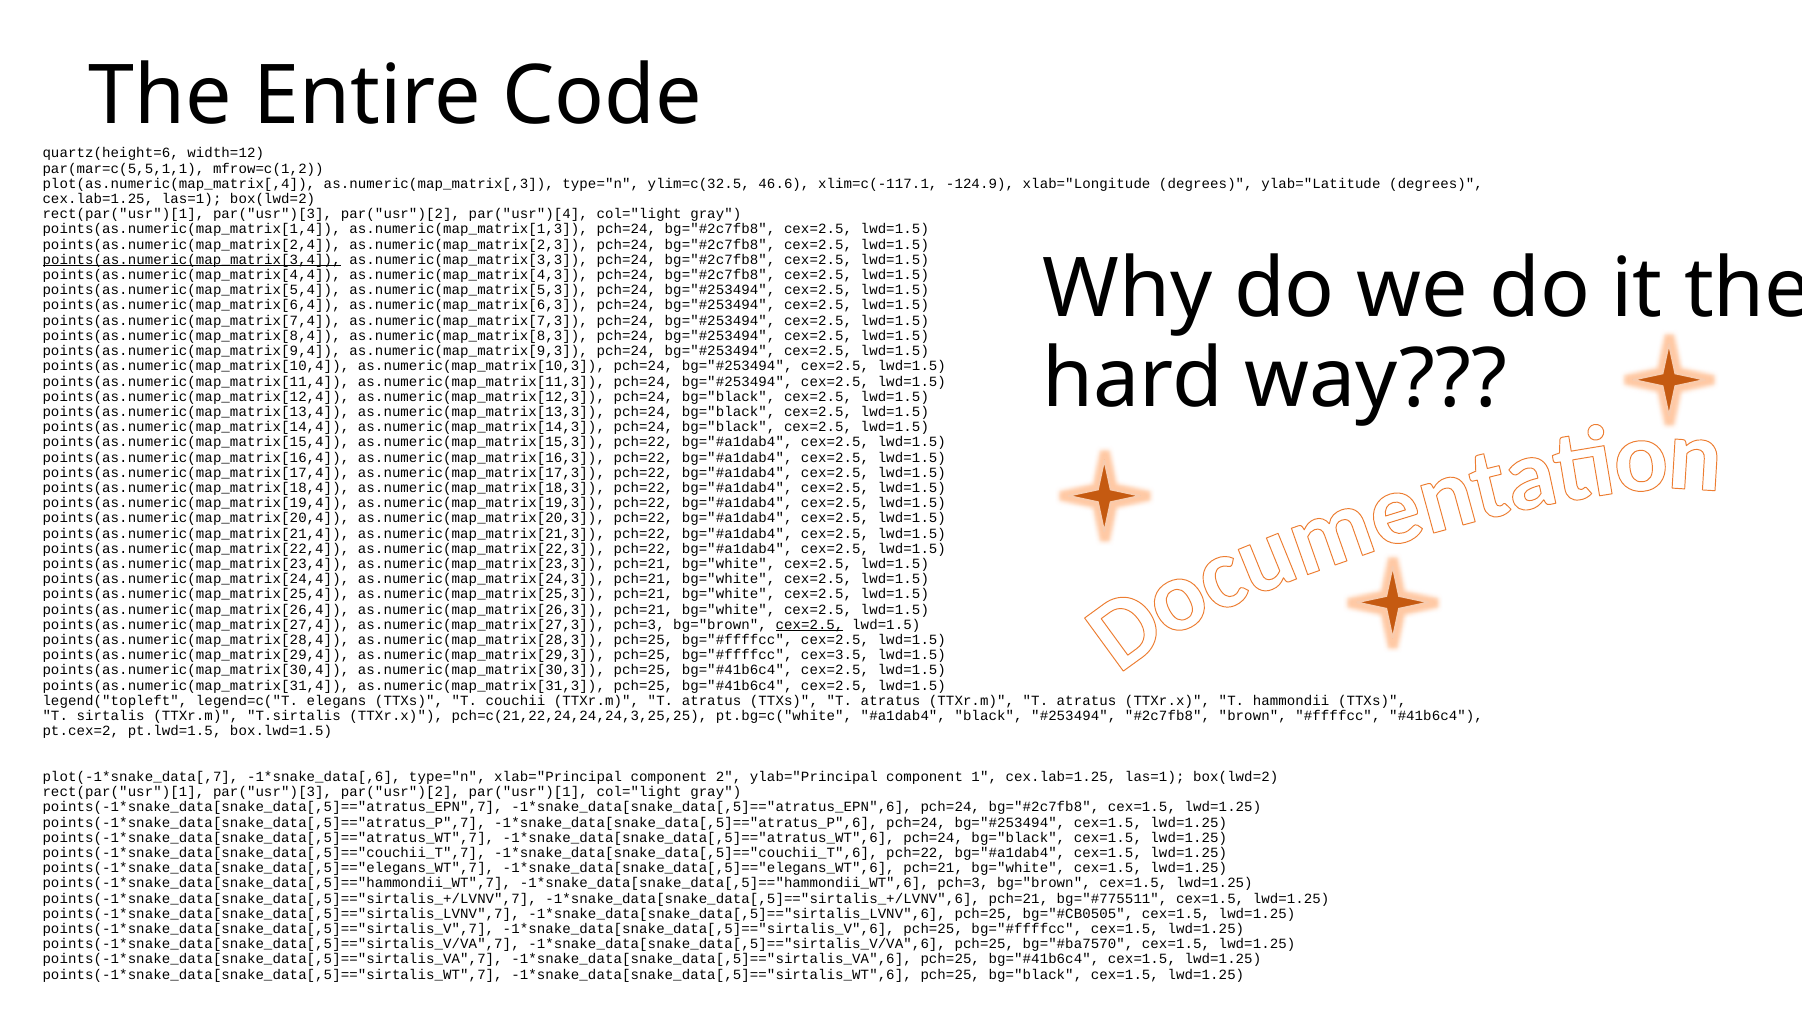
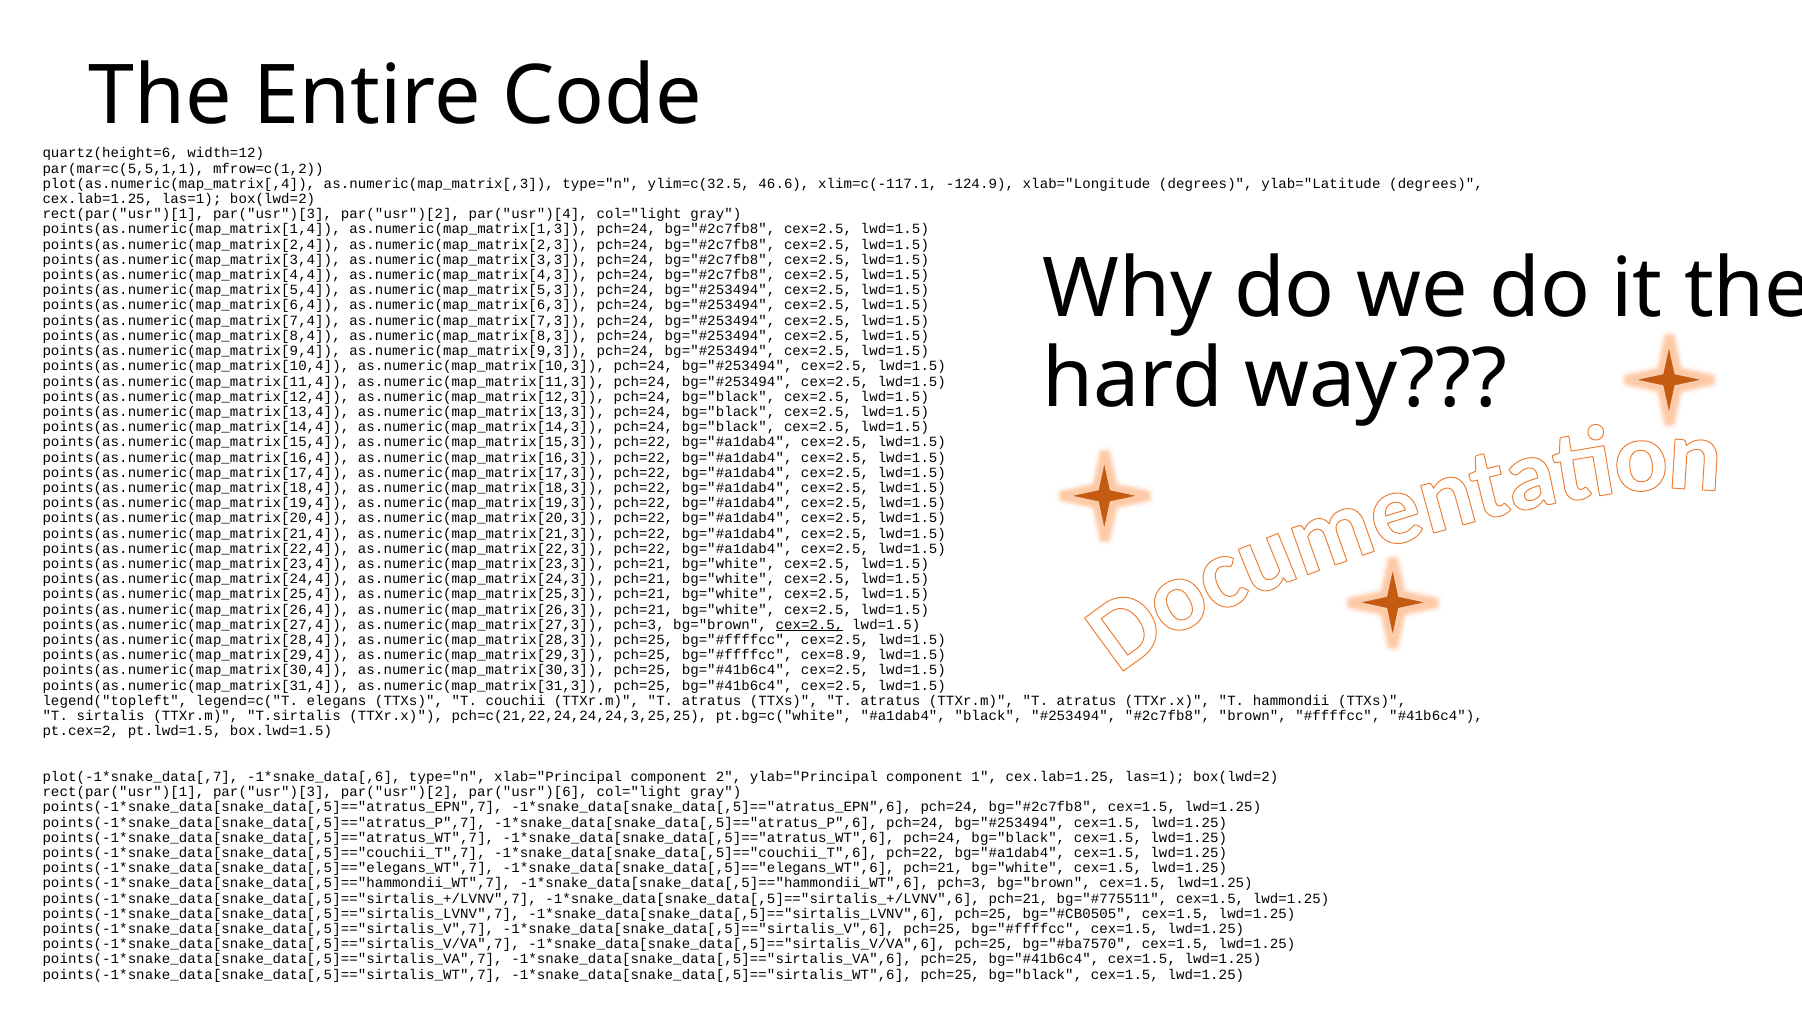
points(as.numeric(map_matrix[3,4 underline: present -> none (192, 260)
cex=3.5: cex=3.5 -> cex=8.9 (835, 655)
par("usr")[1: par("usr")[1 -> par("usr")[6 (528, 792)
